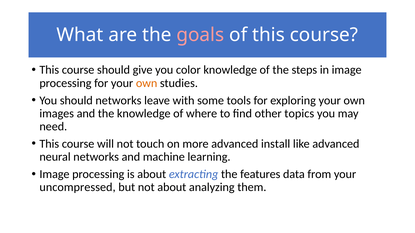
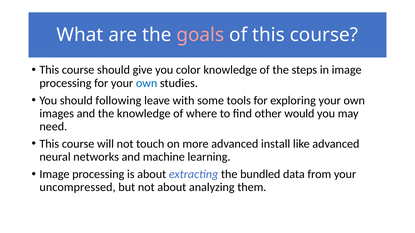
own colour: orange -> blue (147, 83)
should networks: networks -> following (118, 101)
topics: topics -> would (299, 114)
features: features -> bundled (260, 174)
